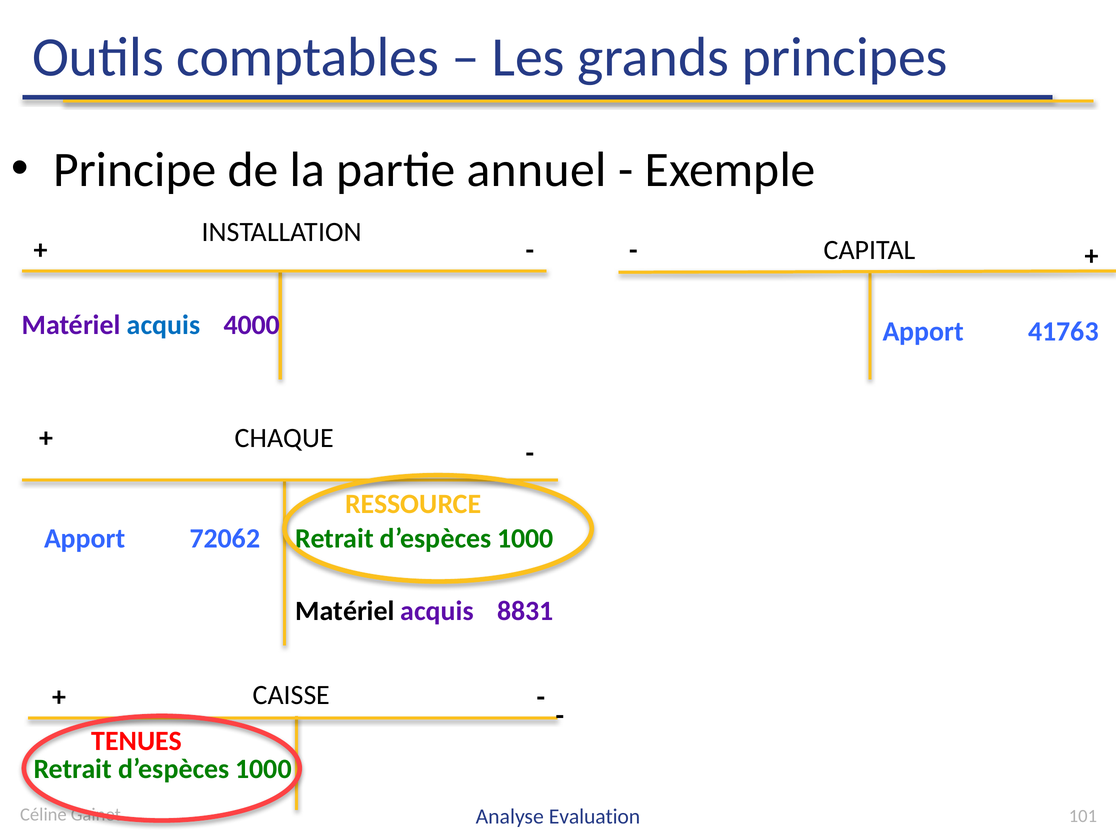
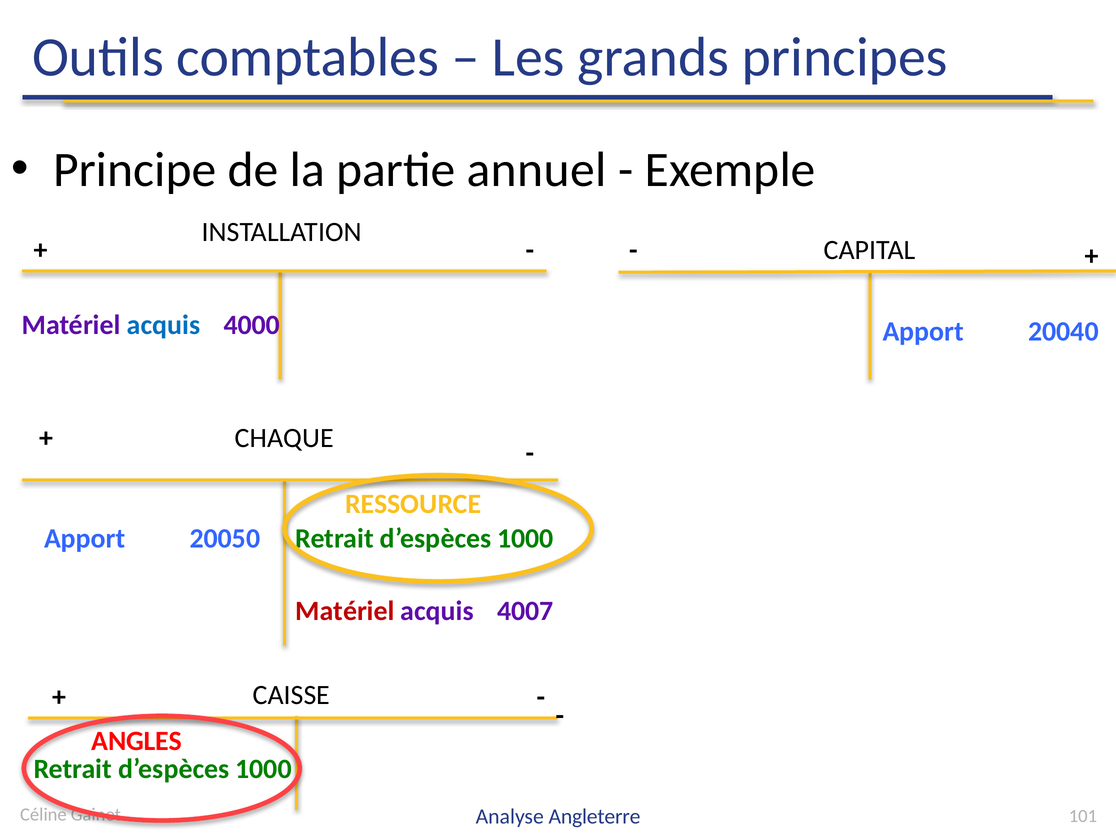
41763: 41763 -> 20040 (1063, 332)
72062: 72062 -> 20050 (225, 538)
Matériel colour: black -> red (345, 611)
8831: 8831 -> 4007 (525, 611)
TENUES: TENUES -> ANGLES (137, 741)
Evaluation: Evaluation -> Angleterre (595, 816)
